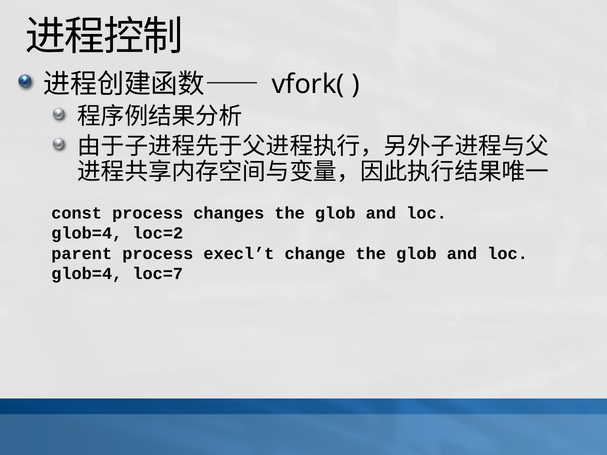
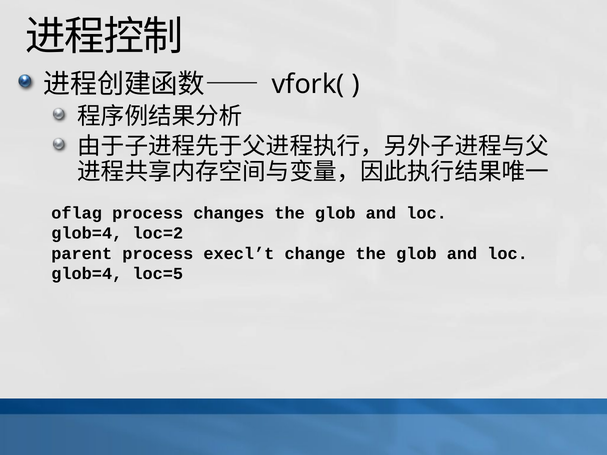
const: const -> oflag (77, 213)
loc=7: loc=7 -> loc=5 (158, 274)
